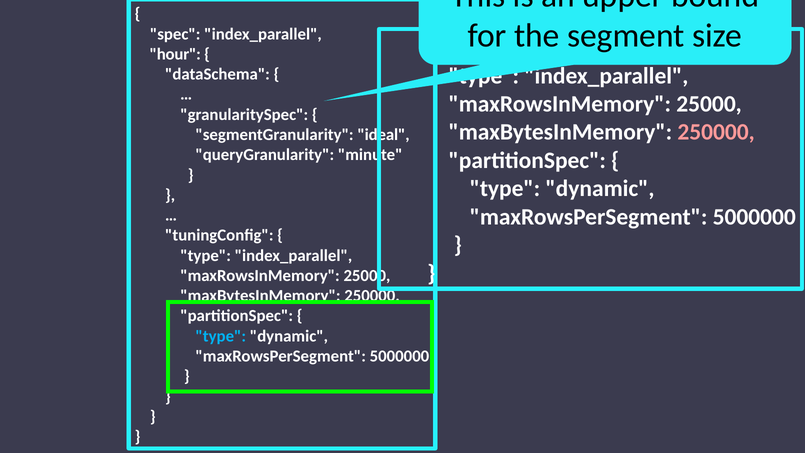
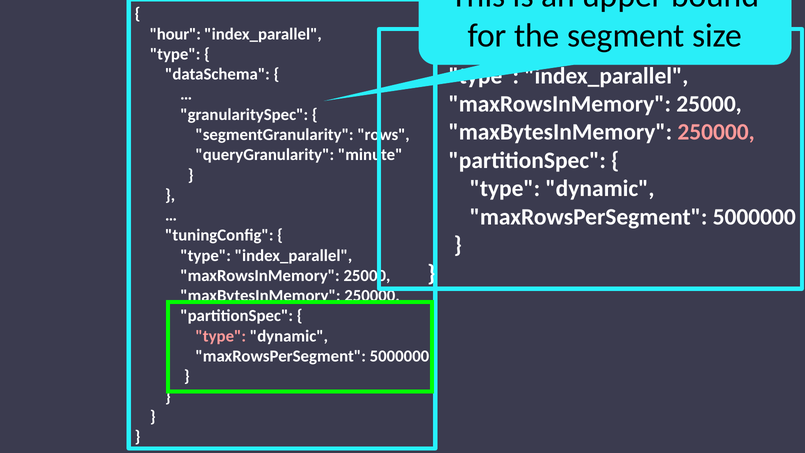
spec: spec -> hour (175, 34)
hour: hour -> type (175, 54)
ideal: ideal -> rows (384, 135)
type colour: light blue -> pink (221, 336)
